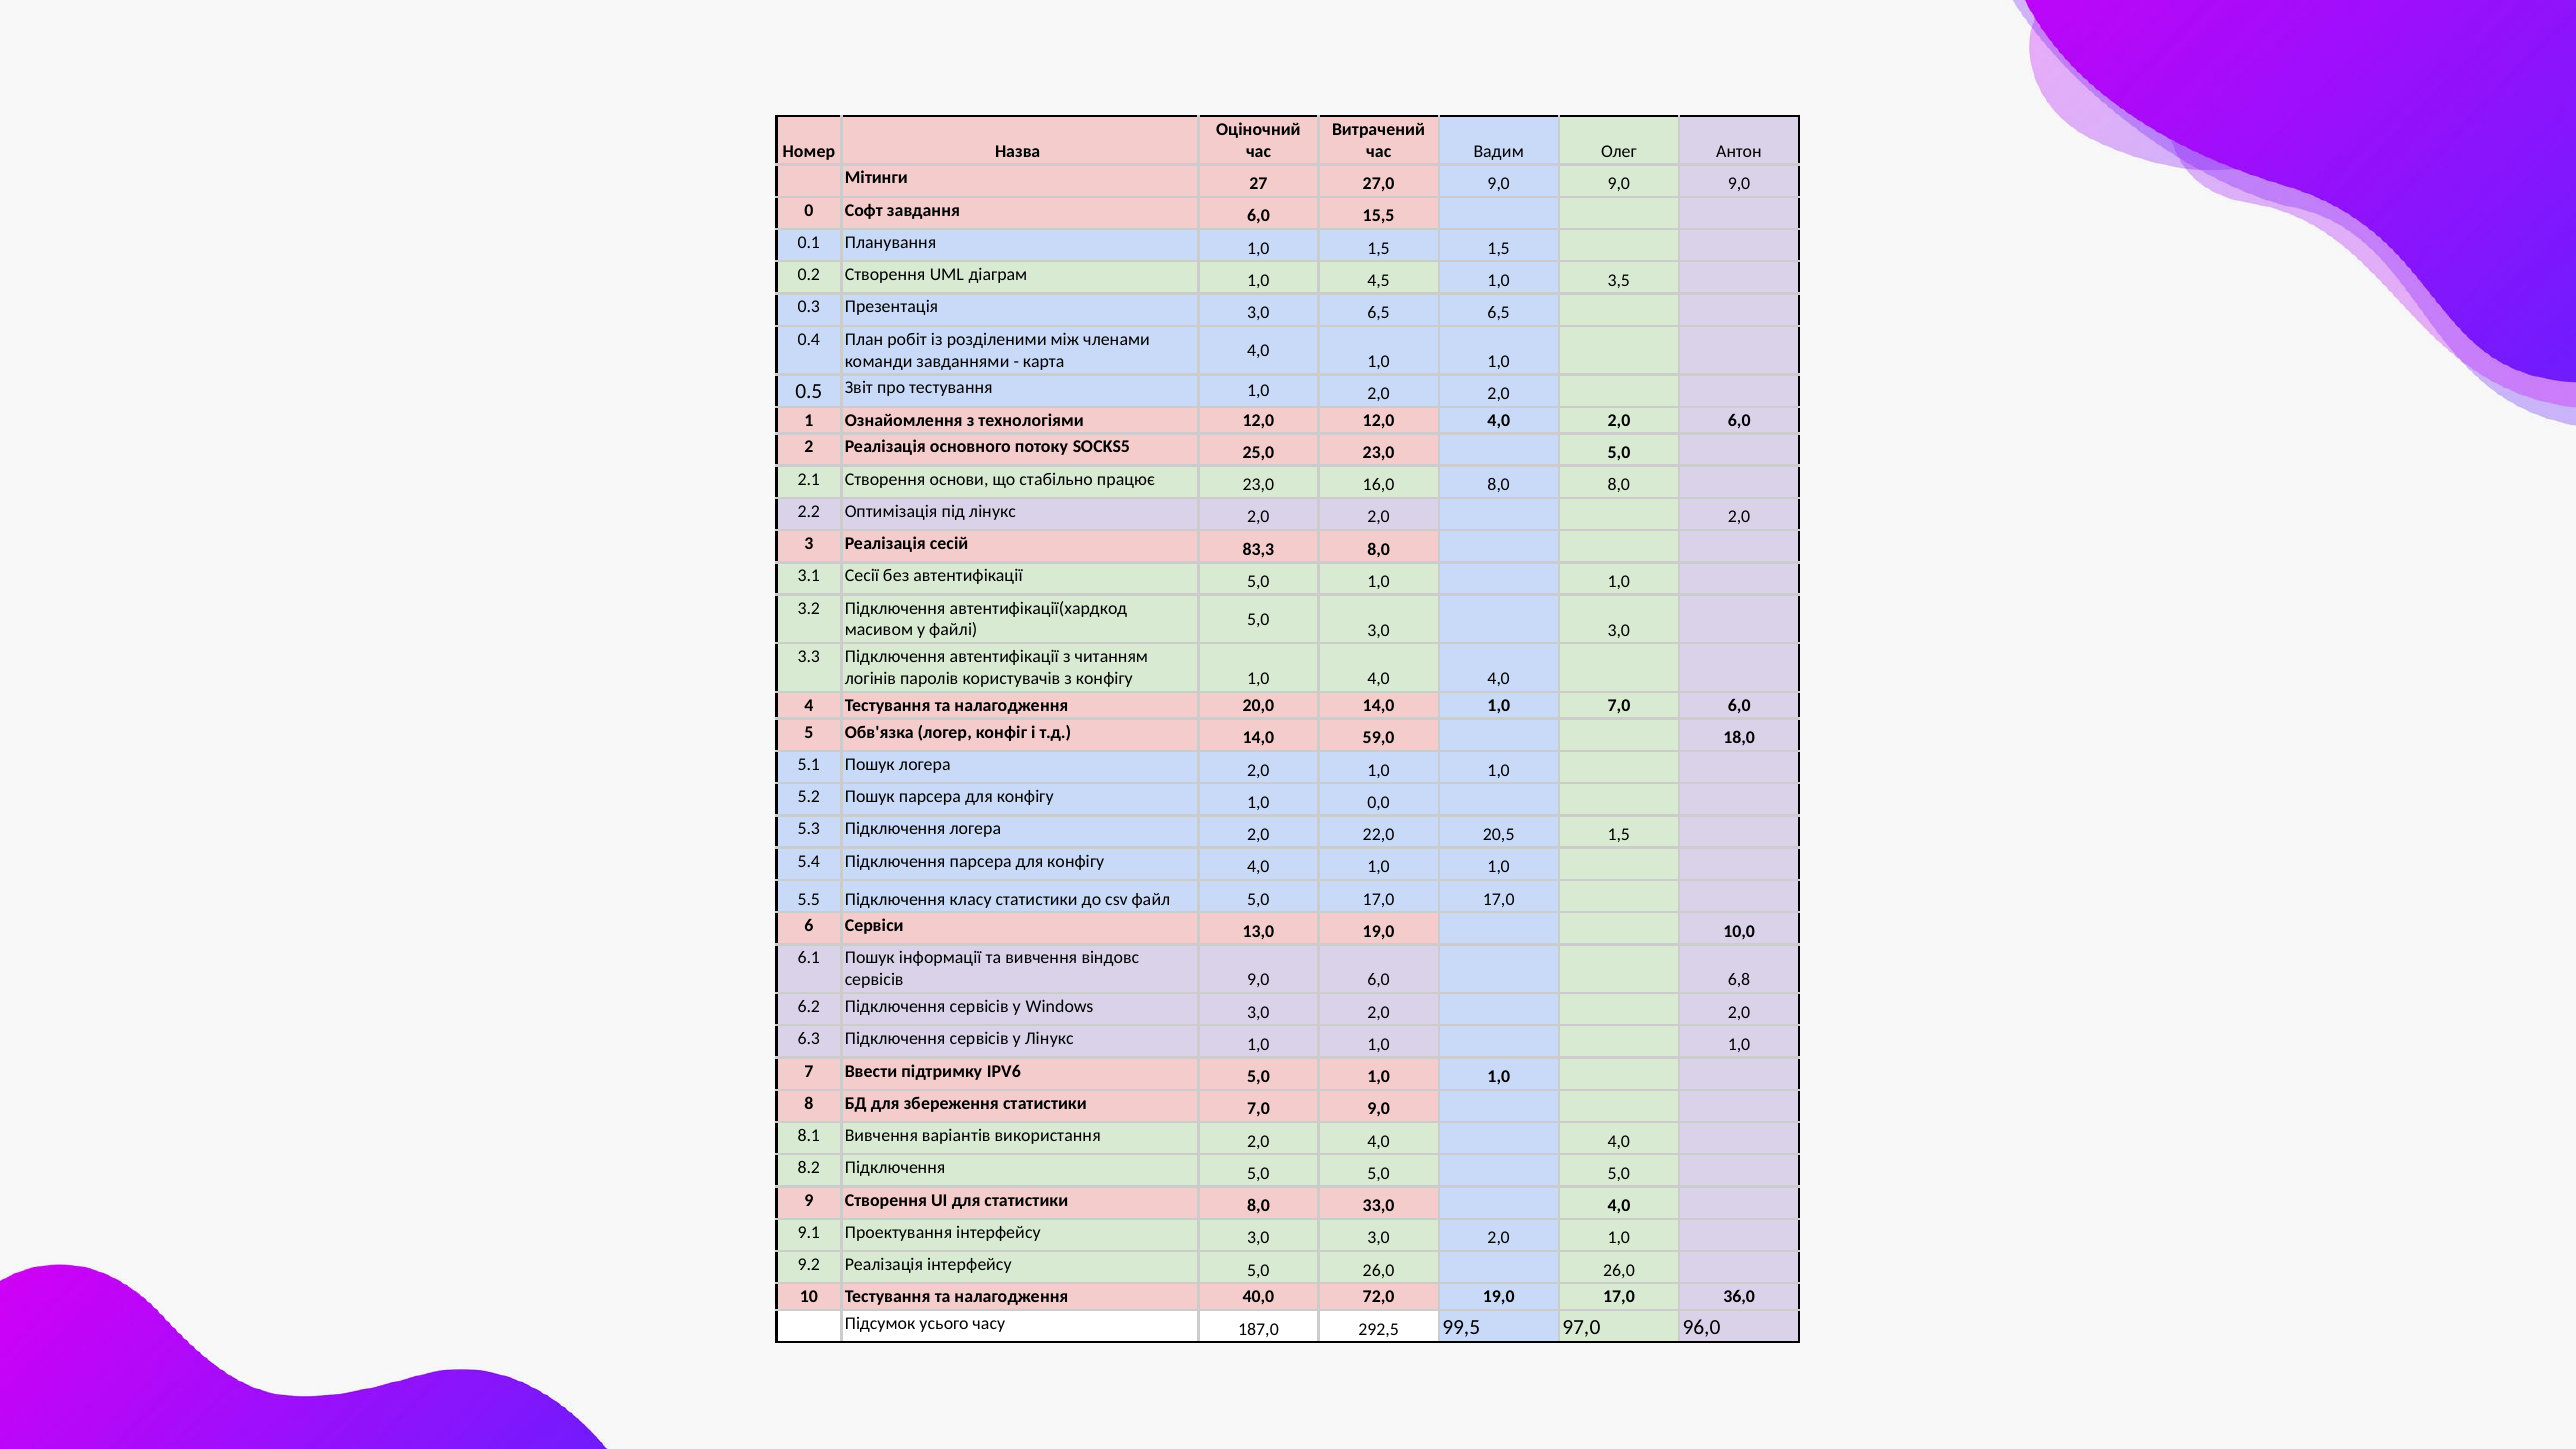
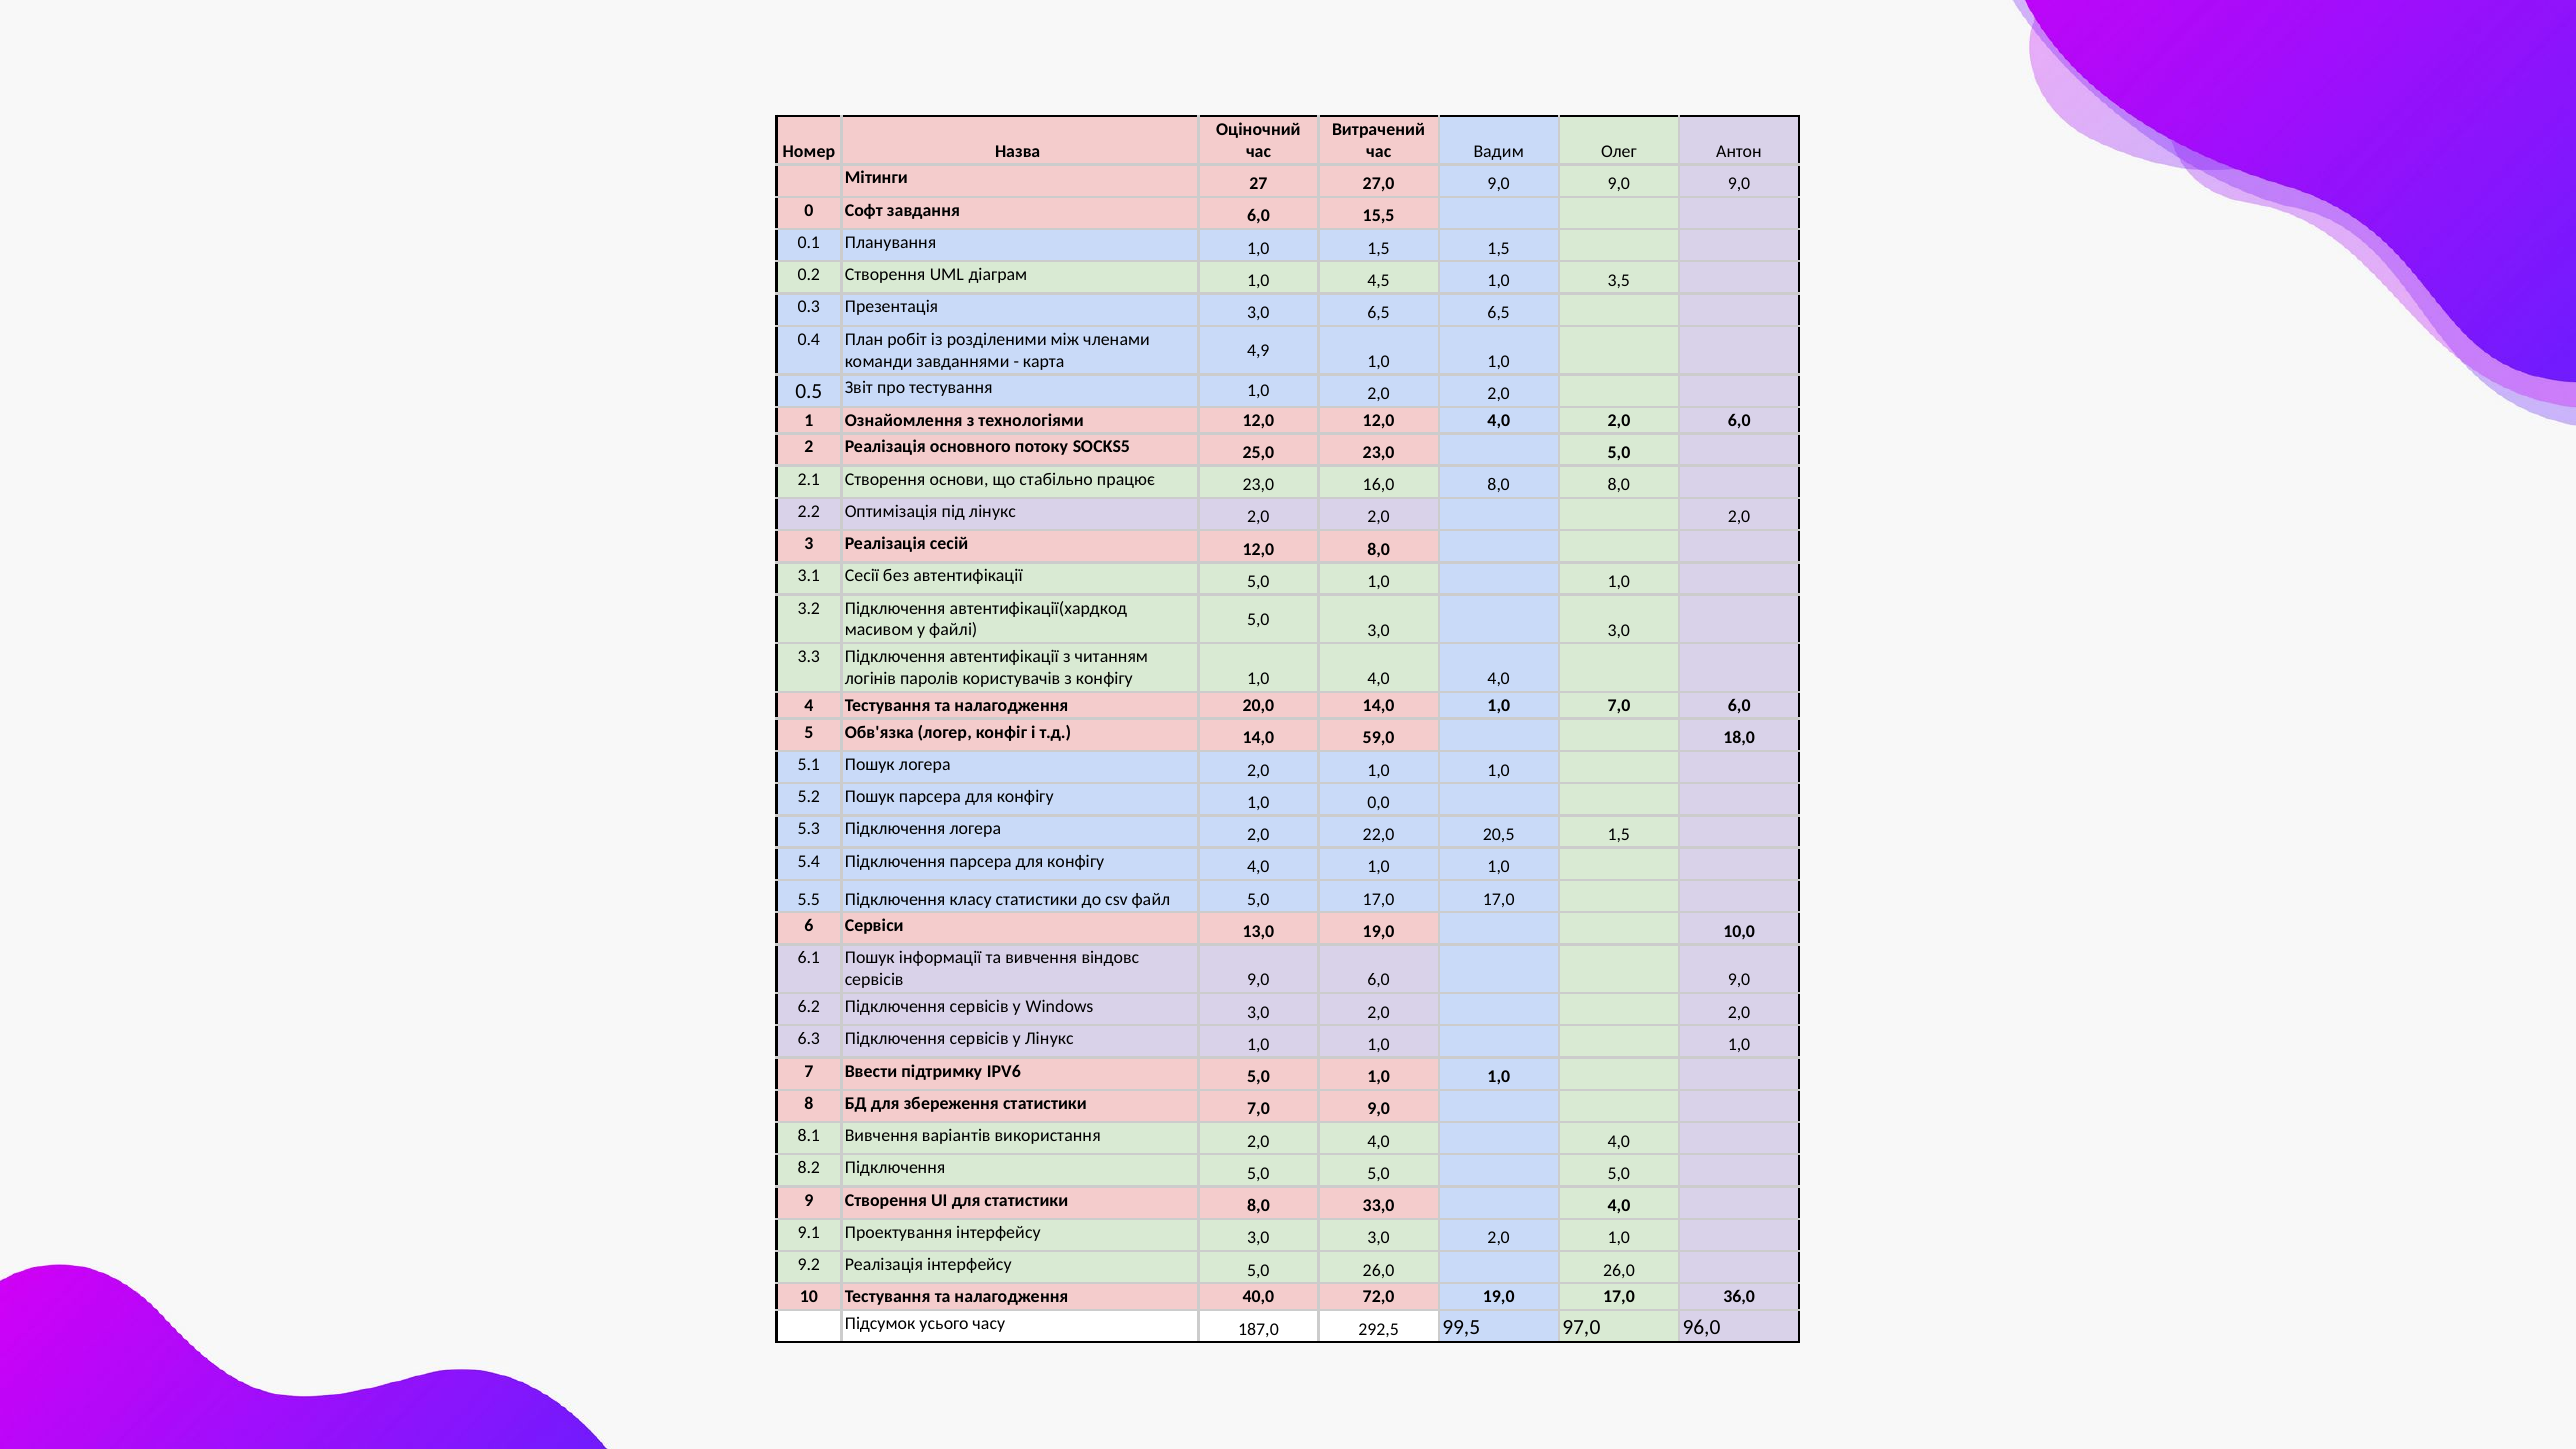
4,0: 4,0 -> 4,9 (1258, 350)
сесій 83,3: 83,3 -> 12,0 (1258, 549)
6,0 6,8: 6,8 -> 9,0 (1739, 980)
